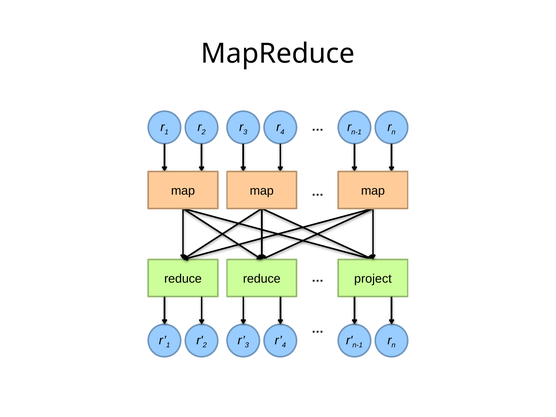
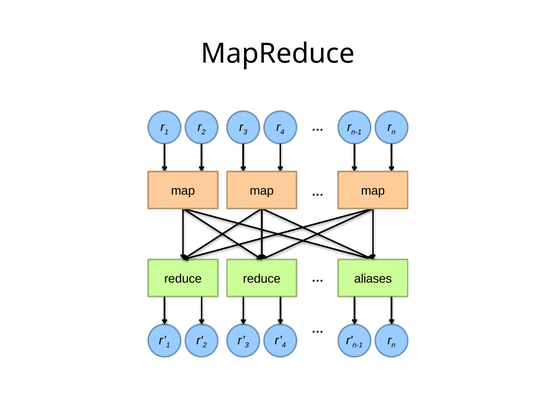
project: project -> aliases (373, 279)
